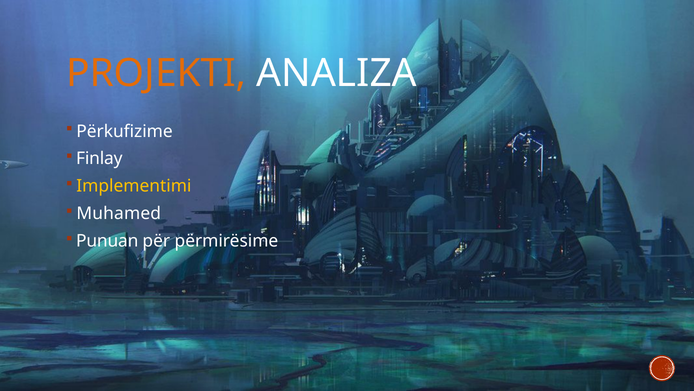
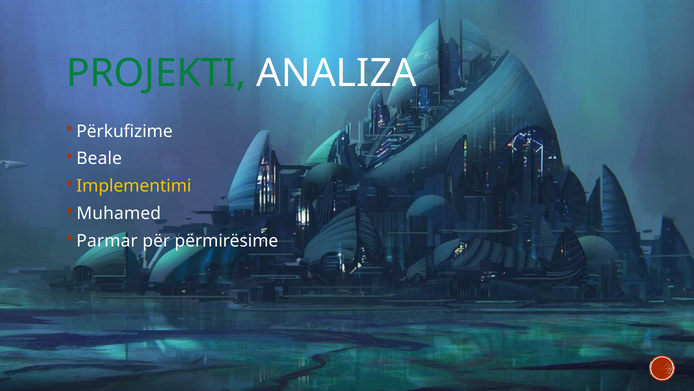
PROJEKTI colour: orange -> green (156, 73)
Finlay: Finlay -> Beale (99, 158)
Punuan: Punuan -> Parmar (107, 241)
